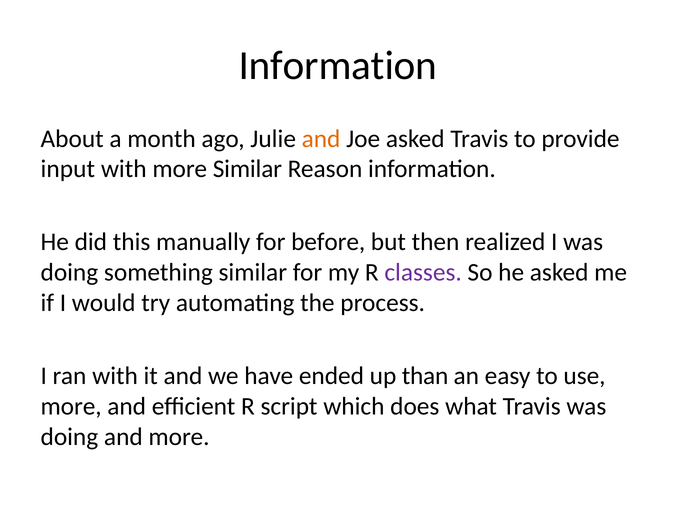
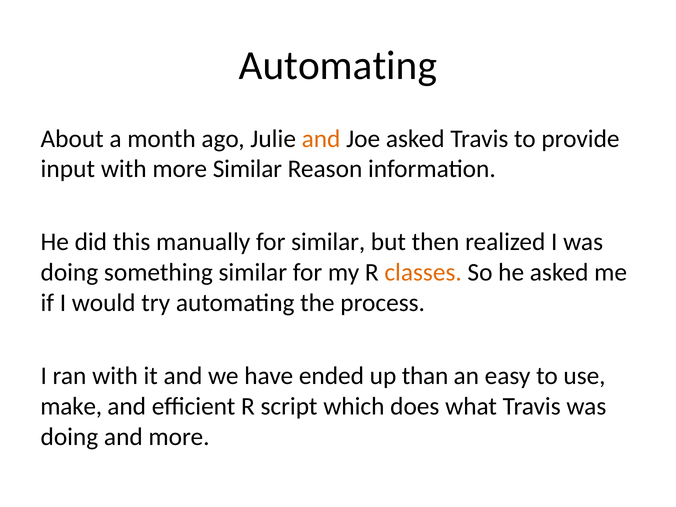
Information: Information -> Automating (338, 65)
for before: before -> similar (328, 242)
classes colour: purple -> orange (423, 272)
more: more -> make (71, 406)
